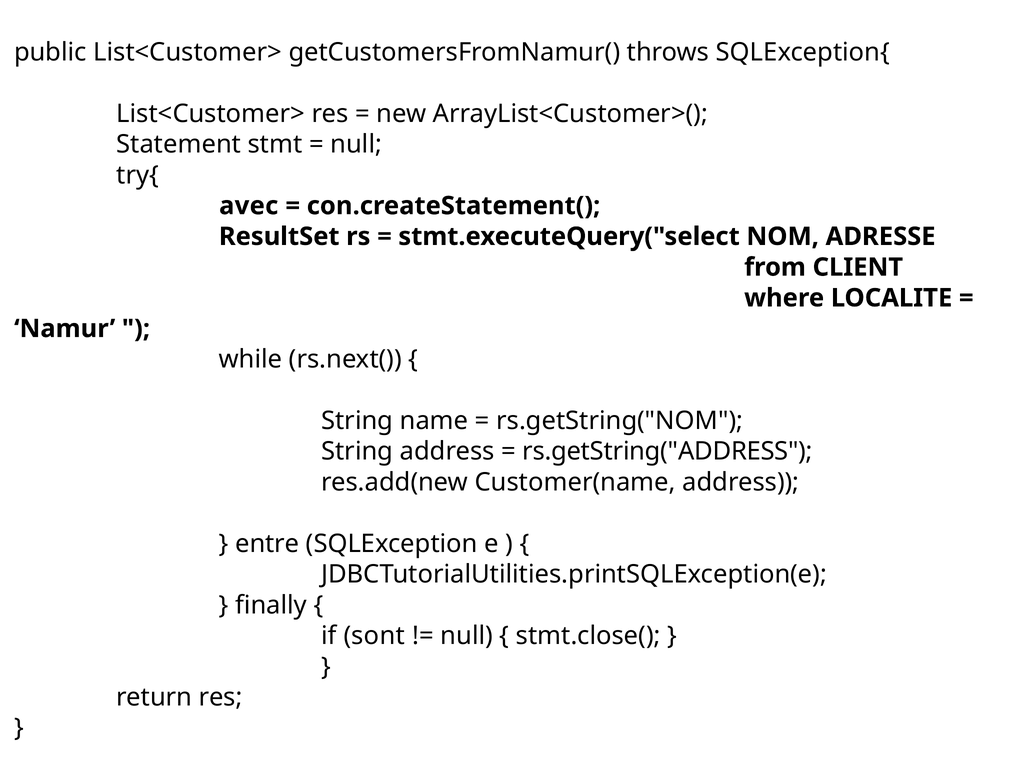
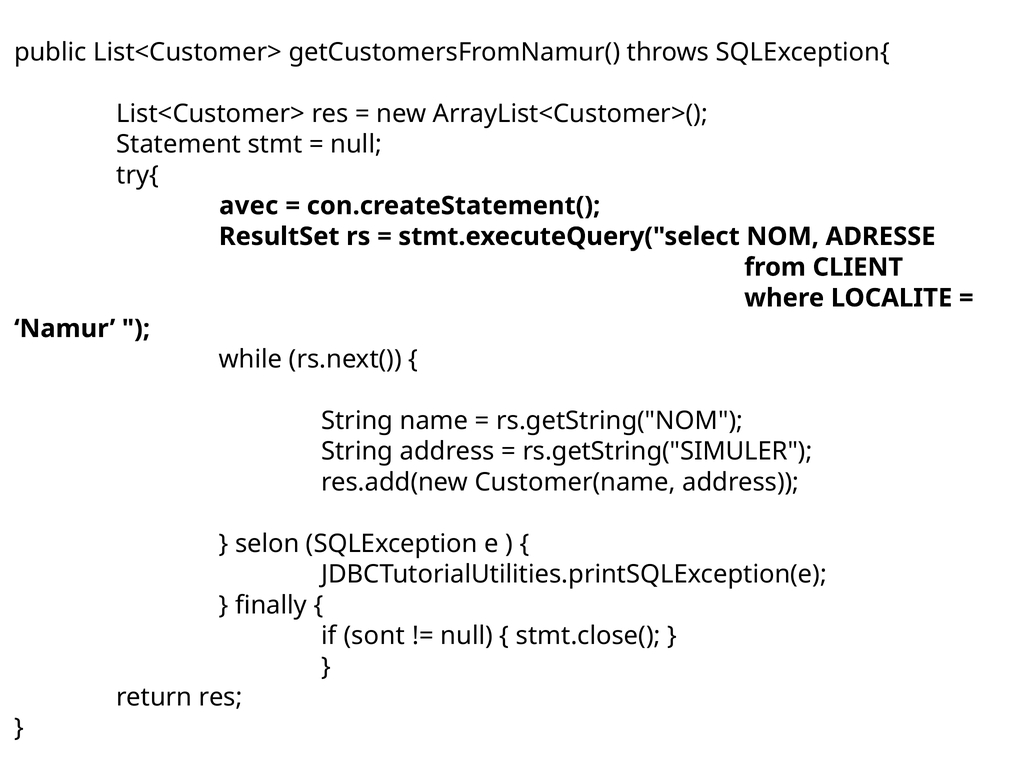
rs.getString("ADDRESS: rs.getString("ADDRESS -> rs.getString("SIMULER (667, 452)
entre: entre -> selon (267, 544)
